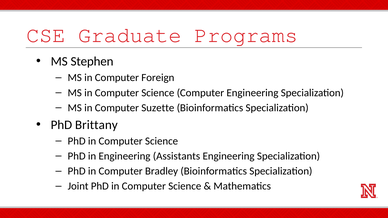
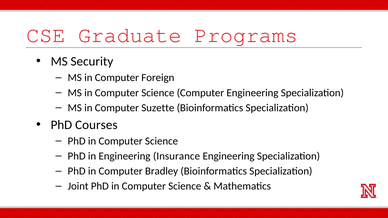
Stephen: Stephen -> Security (92, 62)
Brittany: Brittany -> Courses (96, 125)
Assistants: Assistants -> Insurance (177, 156)
